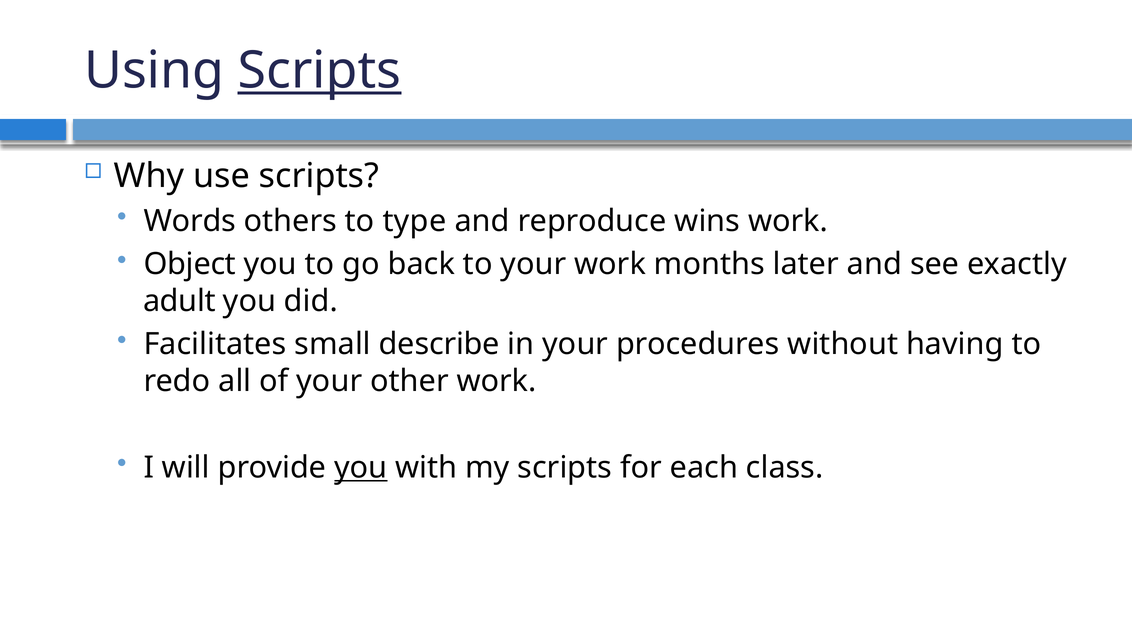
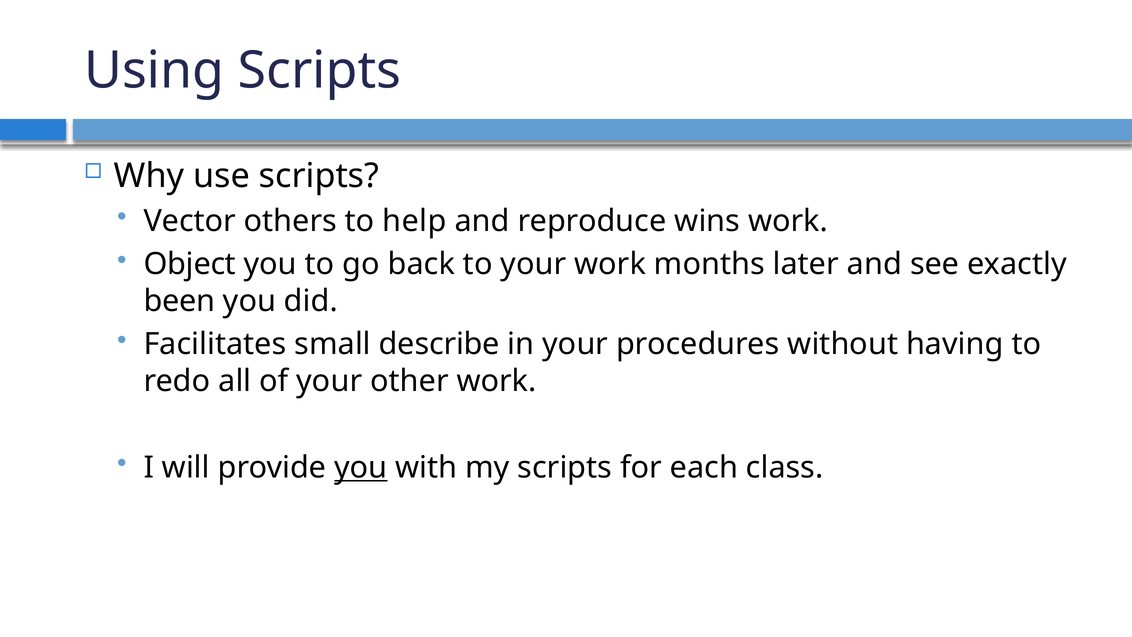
Scripts underline: present -> none (319, 71)
Words: Words -> Vector (190, 221)
type: type -> help (414, 221)
adult: adult -> been (179, 301)
